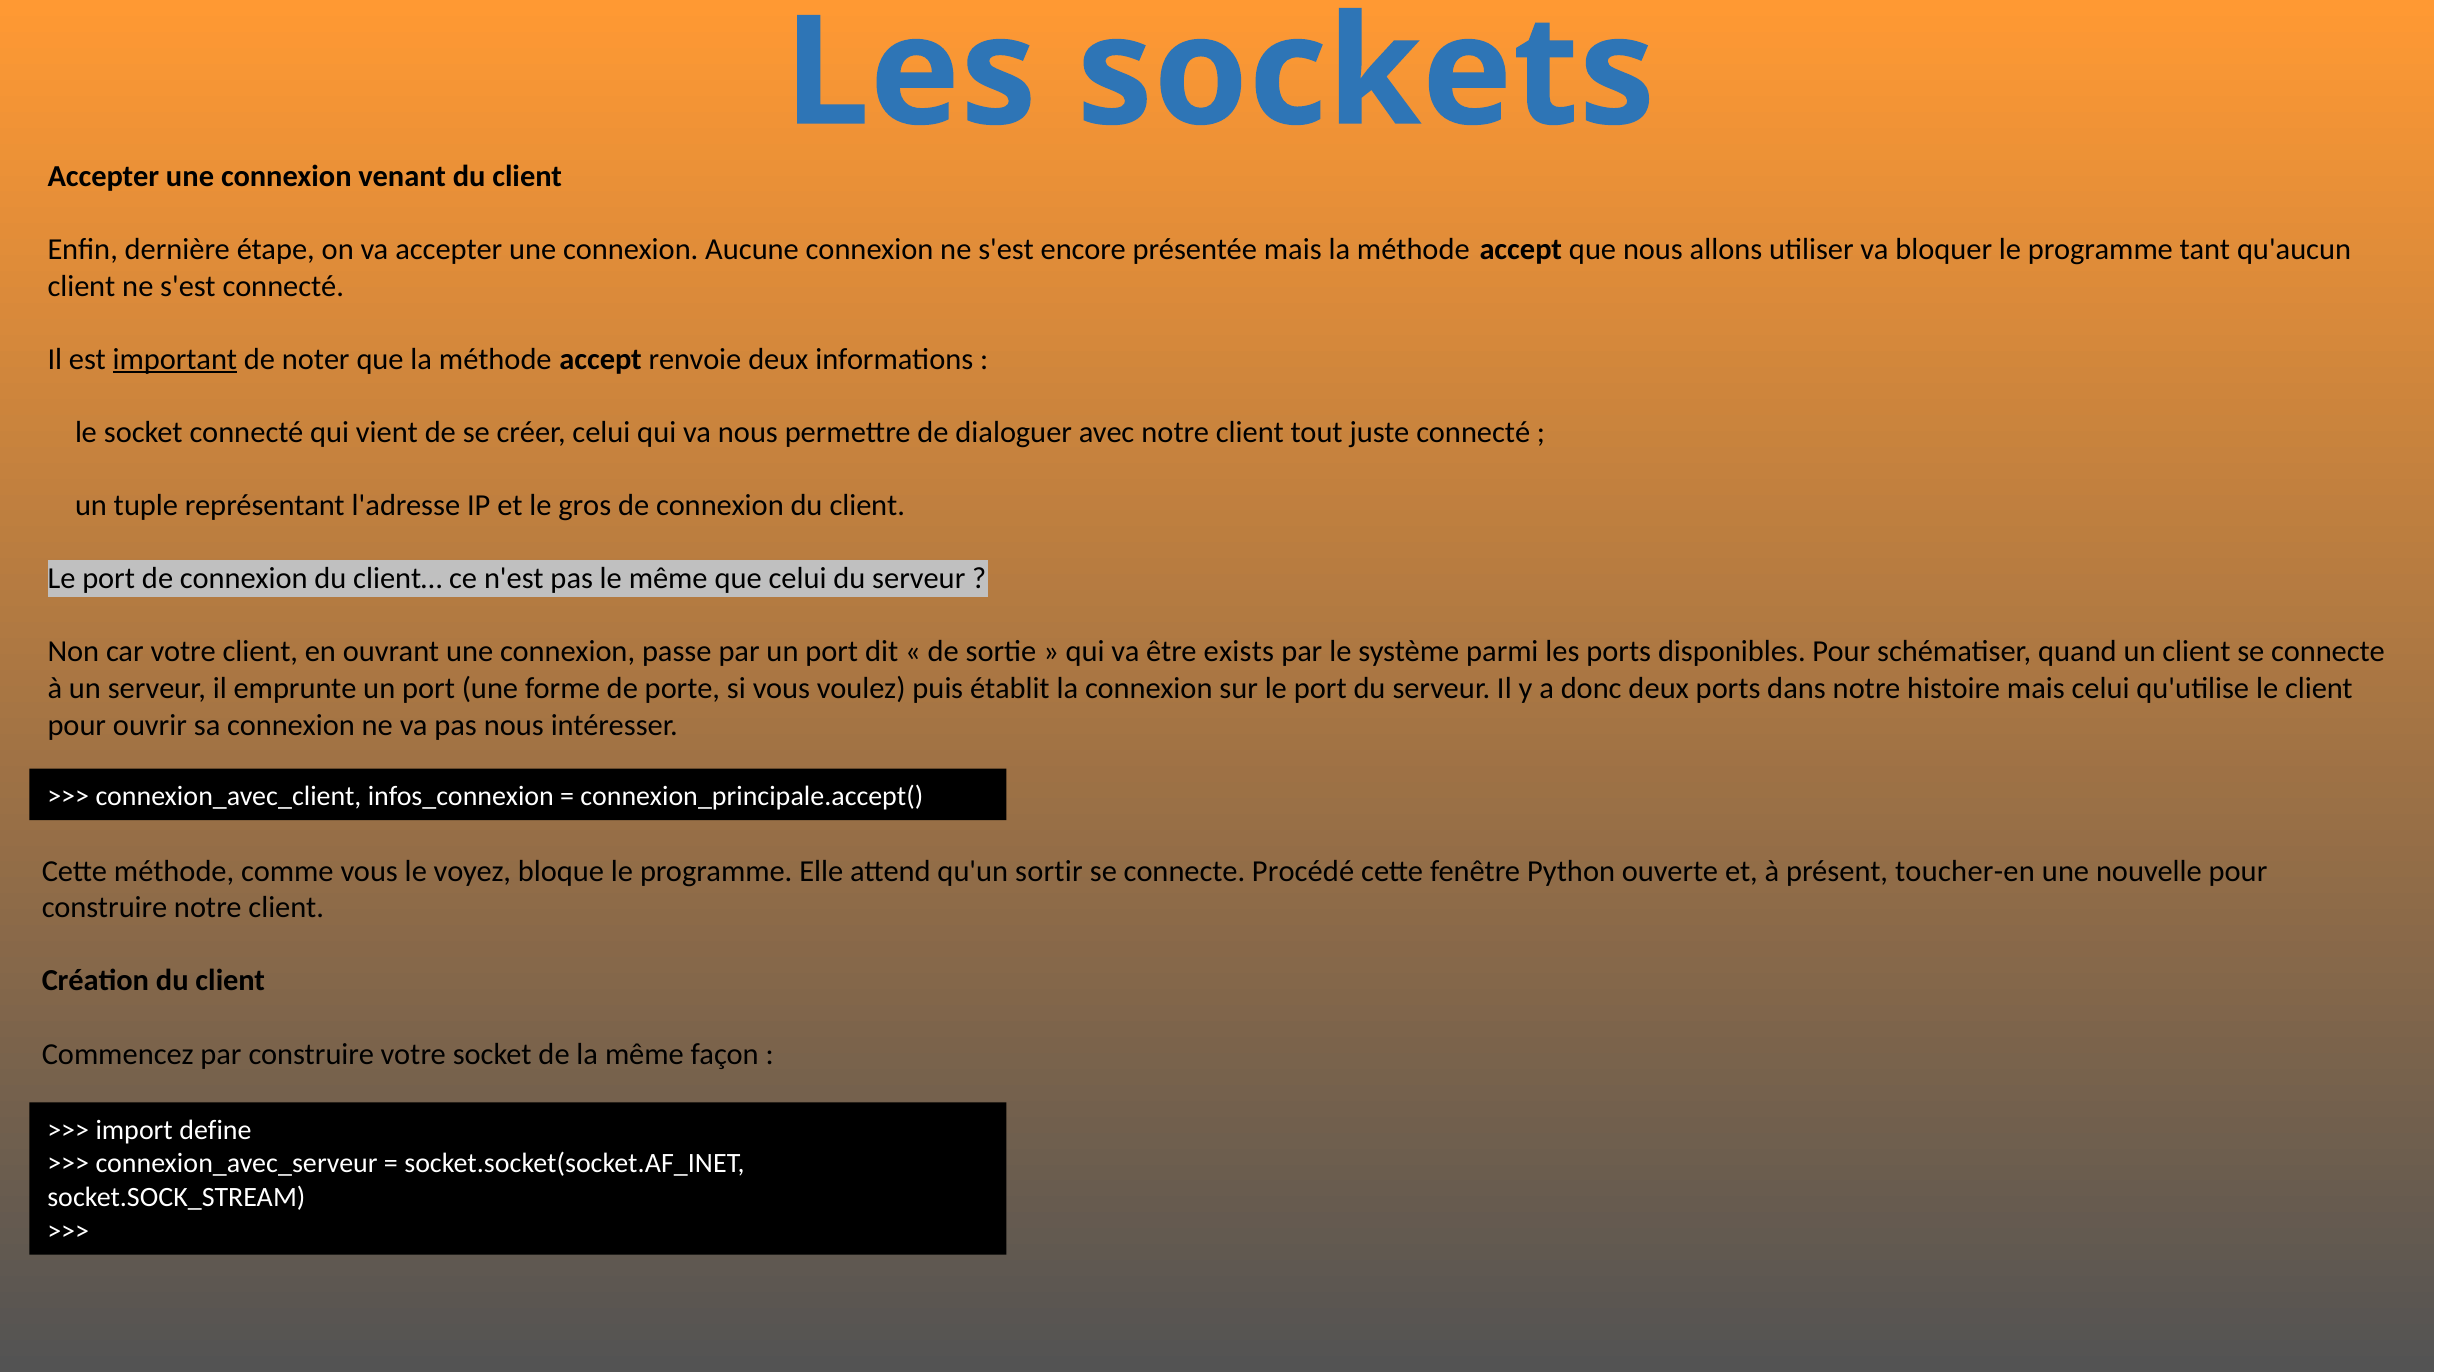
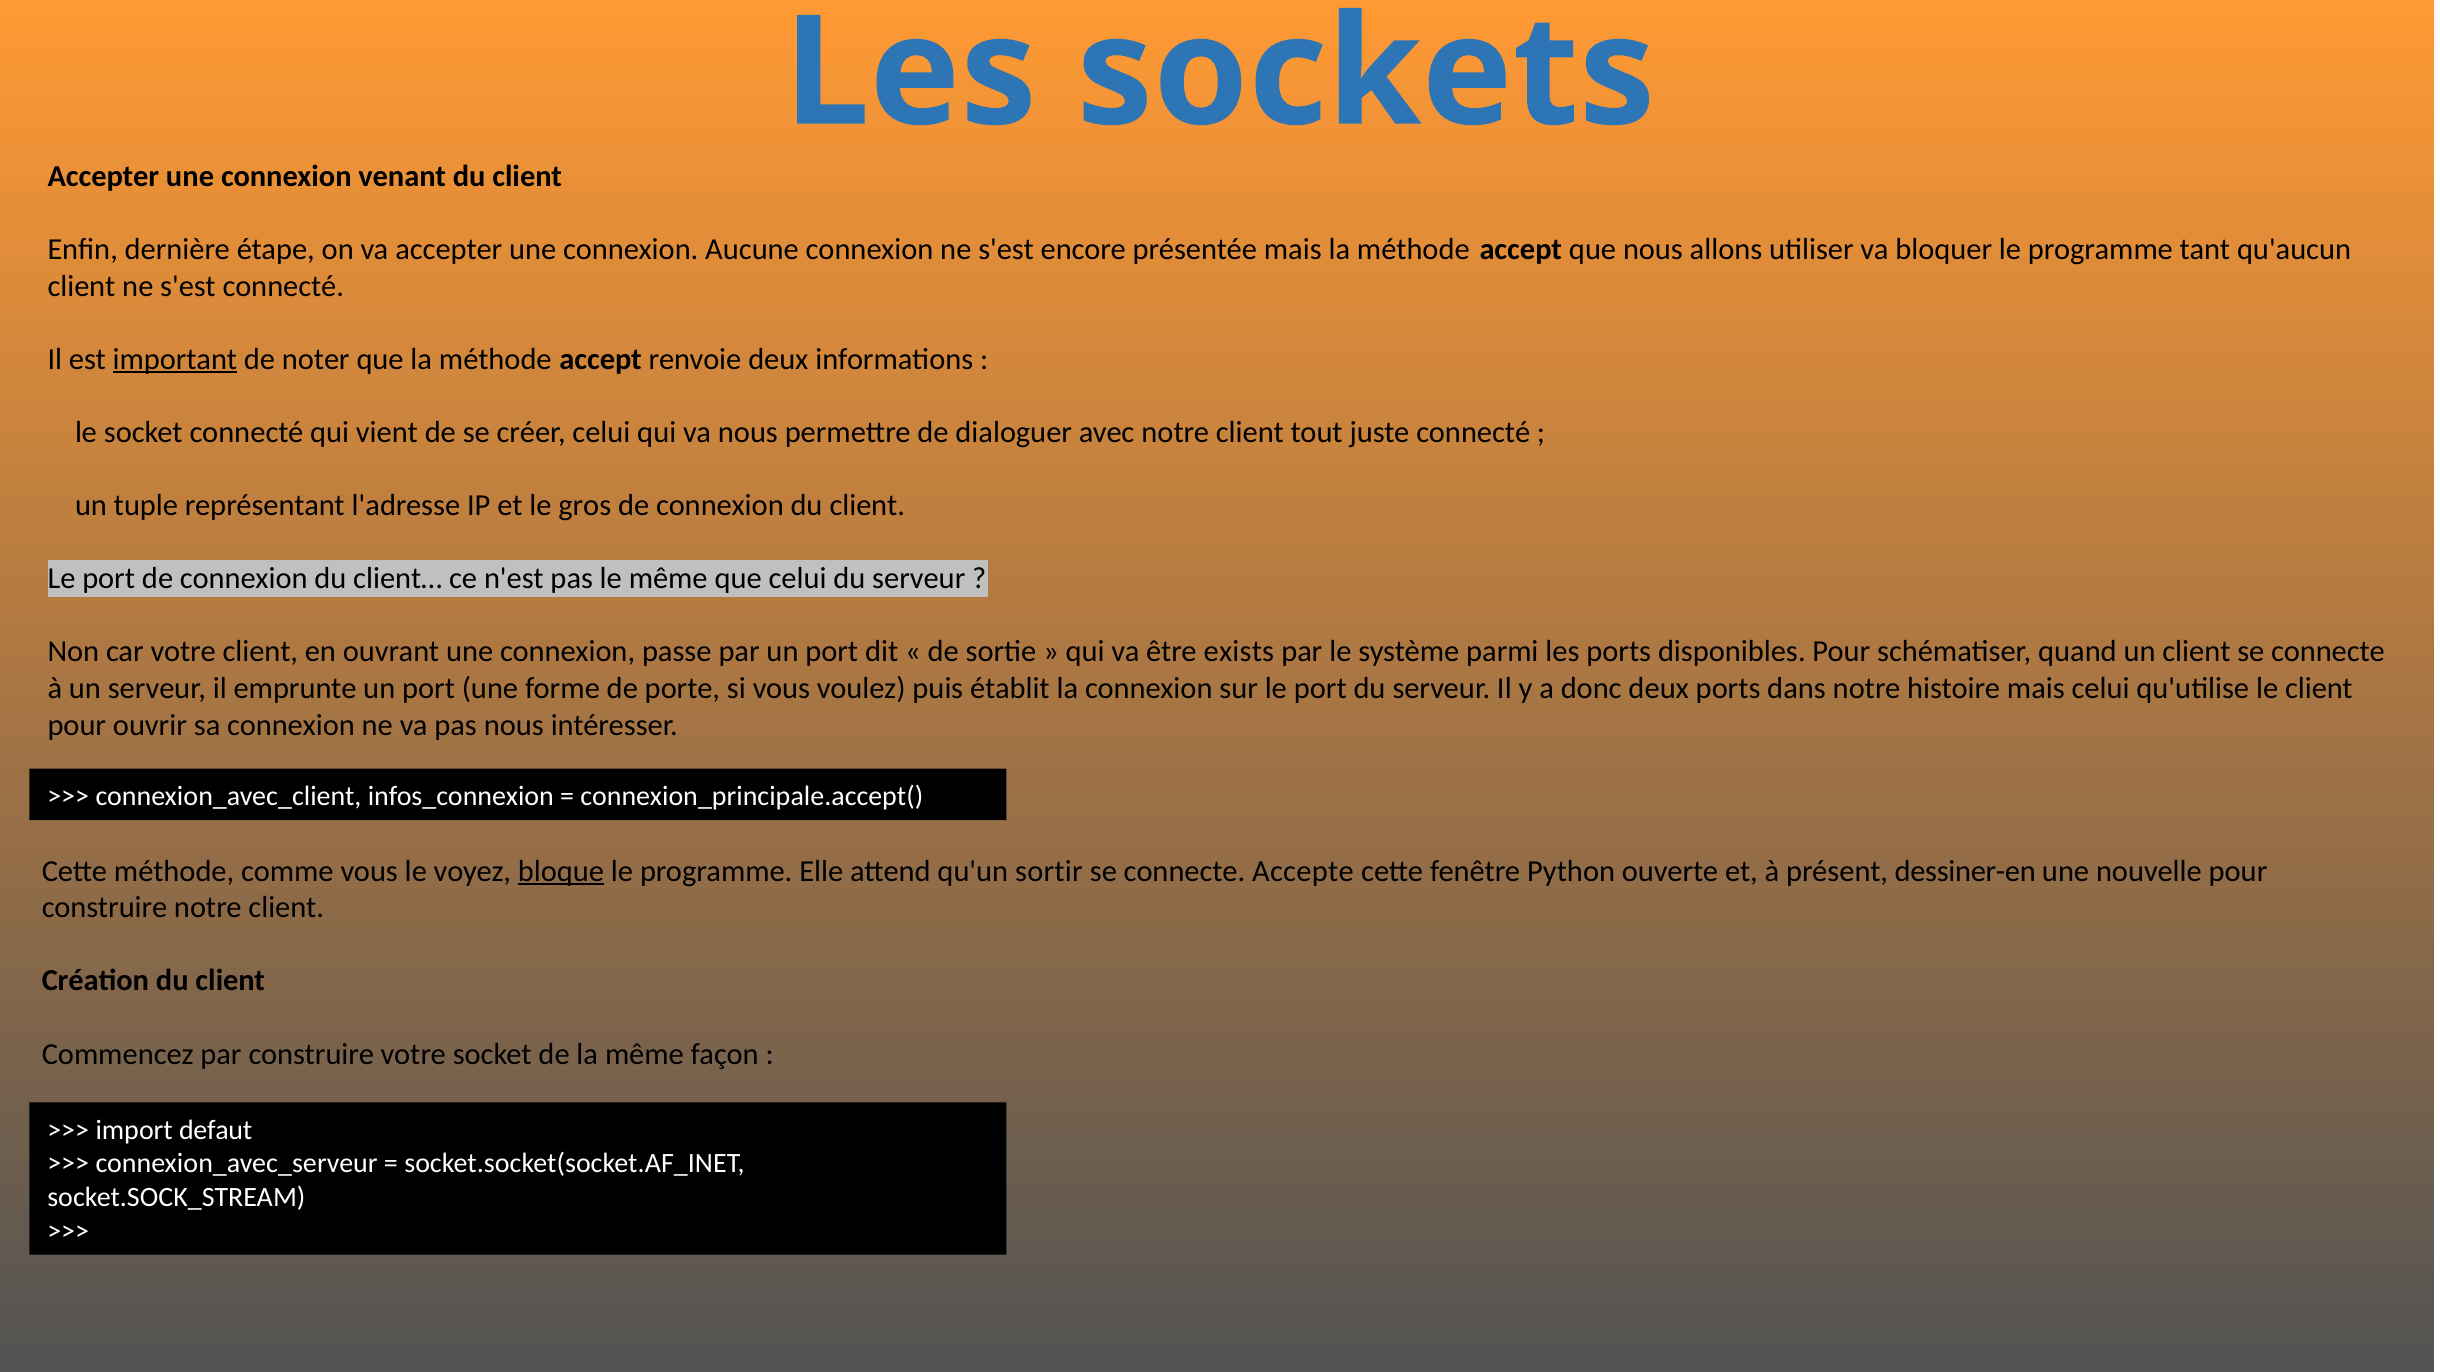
bloque underline: none -> present (561, 871)
Procédé: Procédé -> Accepte (1303, 871)
toucher-en: toucher-en -> dessiner-en (1965, 871)
define: define -> defaut (216, 1131)
